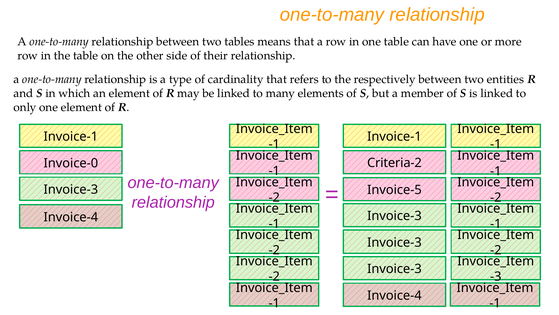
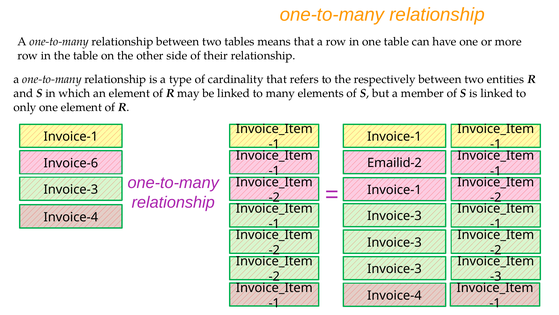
Criteria-2: Criteria-2 -> Emailid-2 (394, 163)
Invoice-0: Invoice-0 -> Invoice-6 (71, 163)
Invoice-5: Invoice-5 -> Invoice-1 (394, 190)
